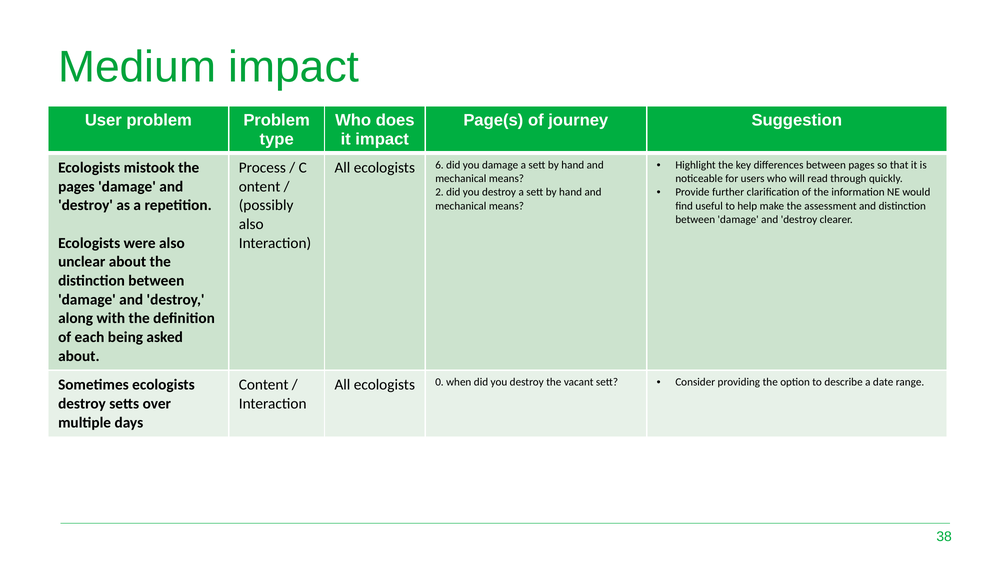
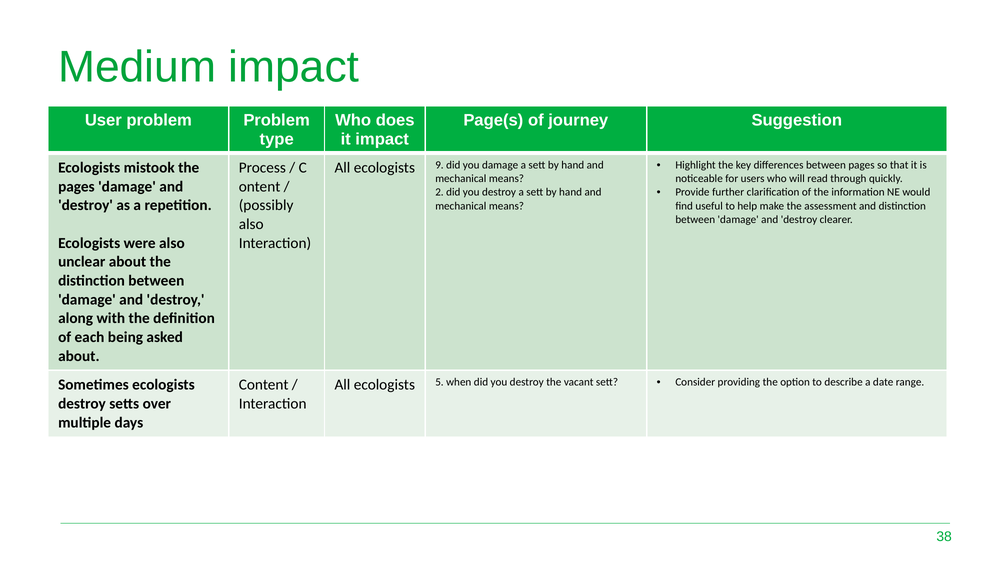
6: 6 -> 9 (439, 165)
0: 0 -> 5 (439, 382)
